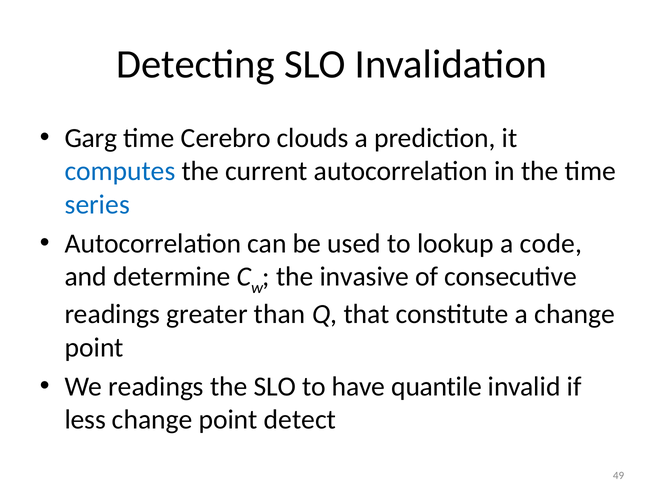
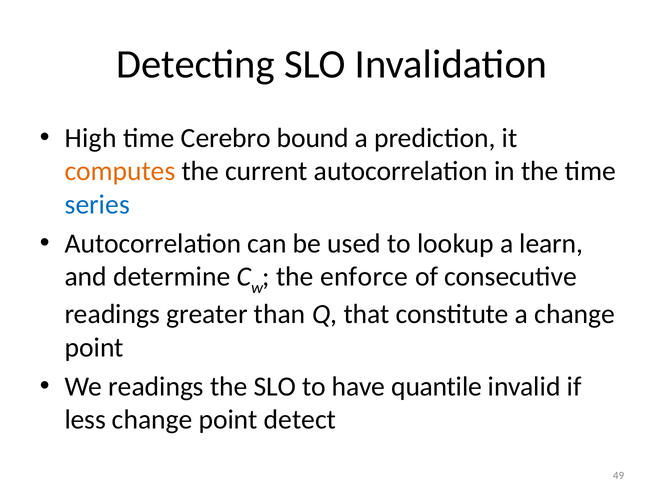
Garg: Garg -> High (91, 138)
clouds: clouds -> bound (313, 138)
computes colour: blue -> orange (120, 171)
code: code -> learn (551, 244)
invasive: invasive -> enforce (364, 277)
